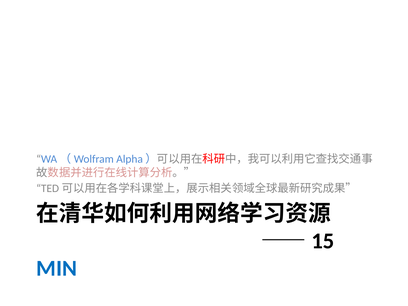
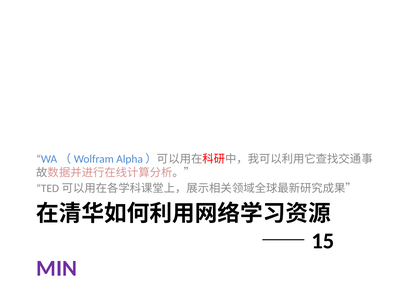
MIN colour: blue -> purple (57, 268)
